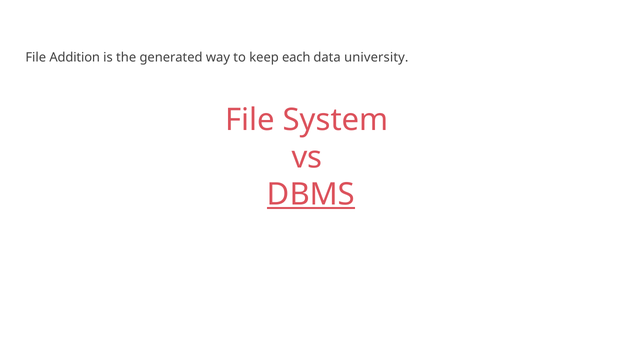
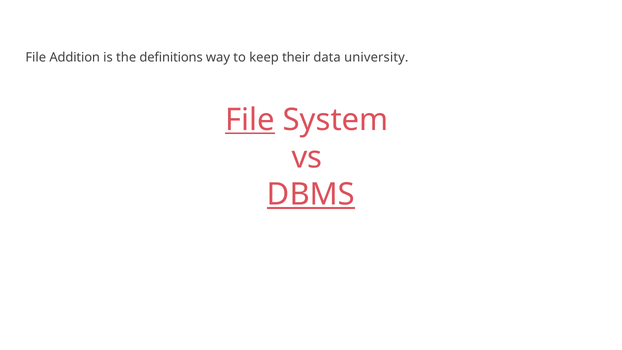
generated: generated -> definitions (171, 57)
each: each -> their (296, 57)
File underline: none -> present (250, 120)
